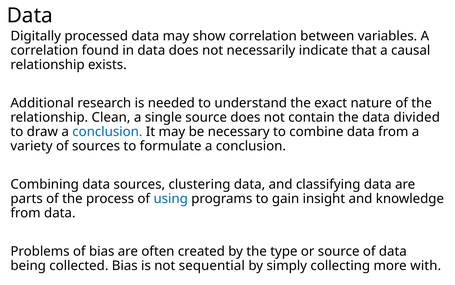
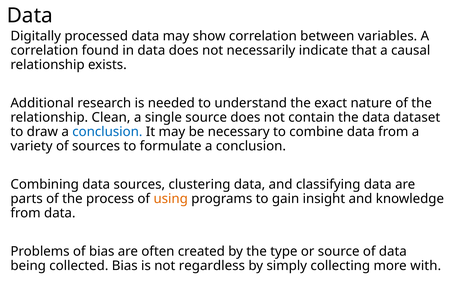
divided: divided -> dataset (417, 117)
using colour: blue -> orange (171, 198)
sequential: sequential -> regardless (212, 265)
